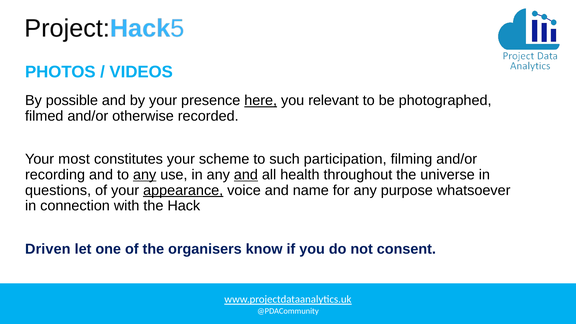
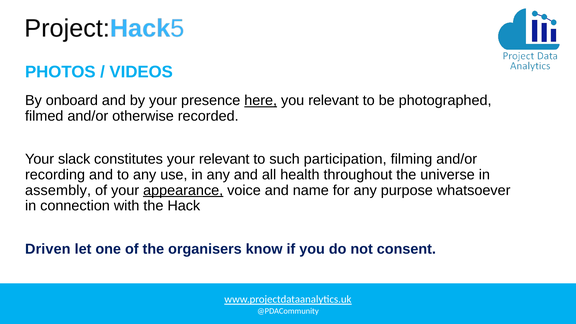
possible: possible -> onboard (72, 101)
most: most -> slack (74, 159)
your scheme: scheme -> relevant (224, 159)
any underline: present -> none (145, 175)
and underline: present -> none (246, 175)
questions: questions -> assembly (58, 190)
